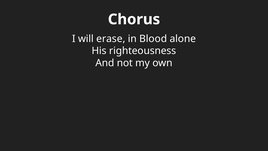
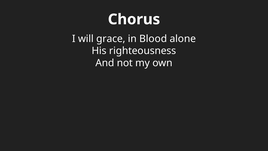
erase: erase -> grace (111, 39)
